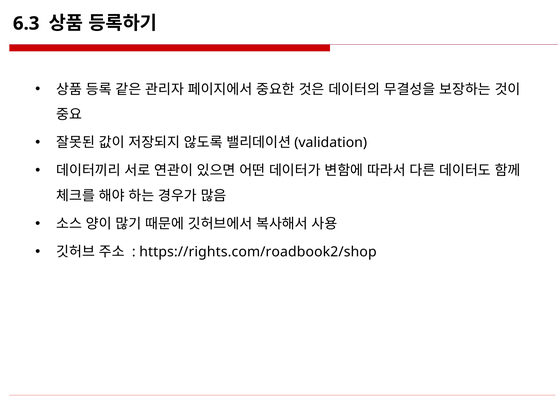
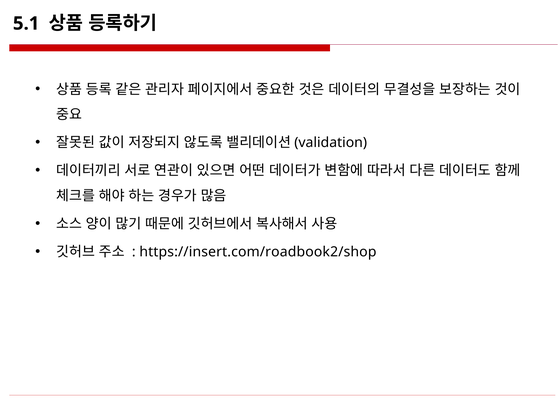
6.3: 6.3 -> 5.1 (26, 23)
https://rights.com/roadbook2/shop: https://rights.com/roadbook2/shop -> https://insert.com/roadbook2/shop (258, 252)
